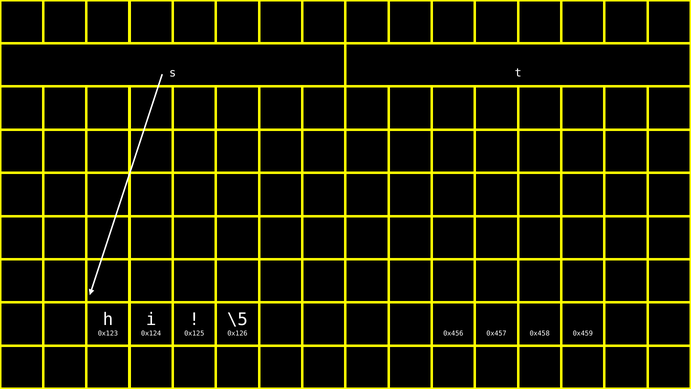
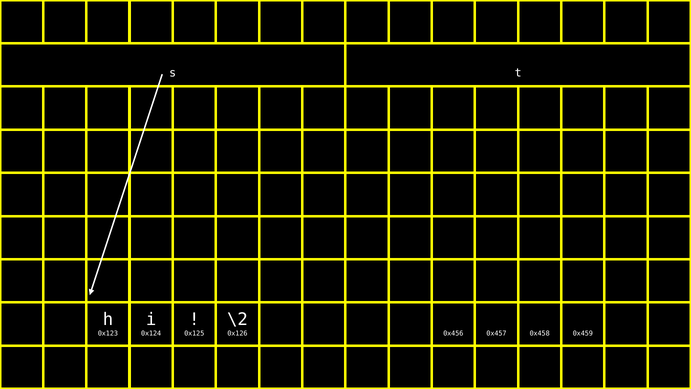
\5: \5 -> \2 (237, 319)
